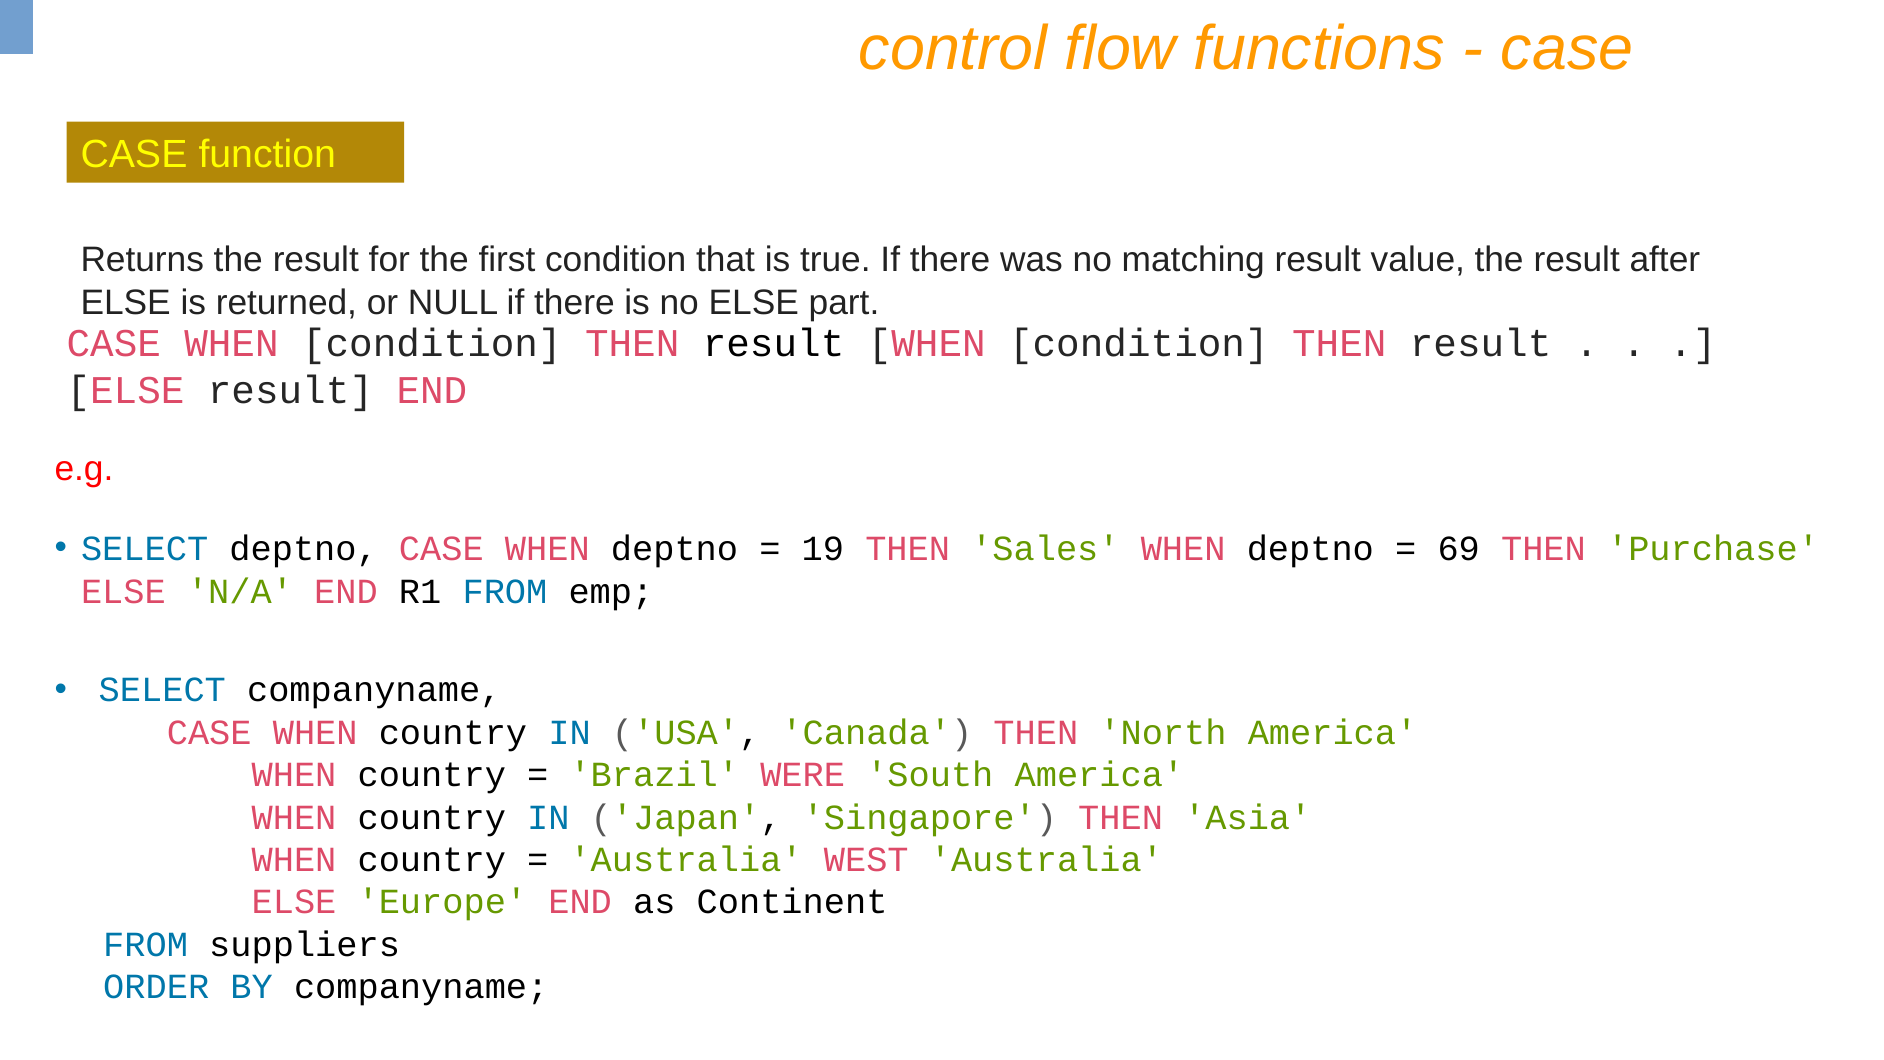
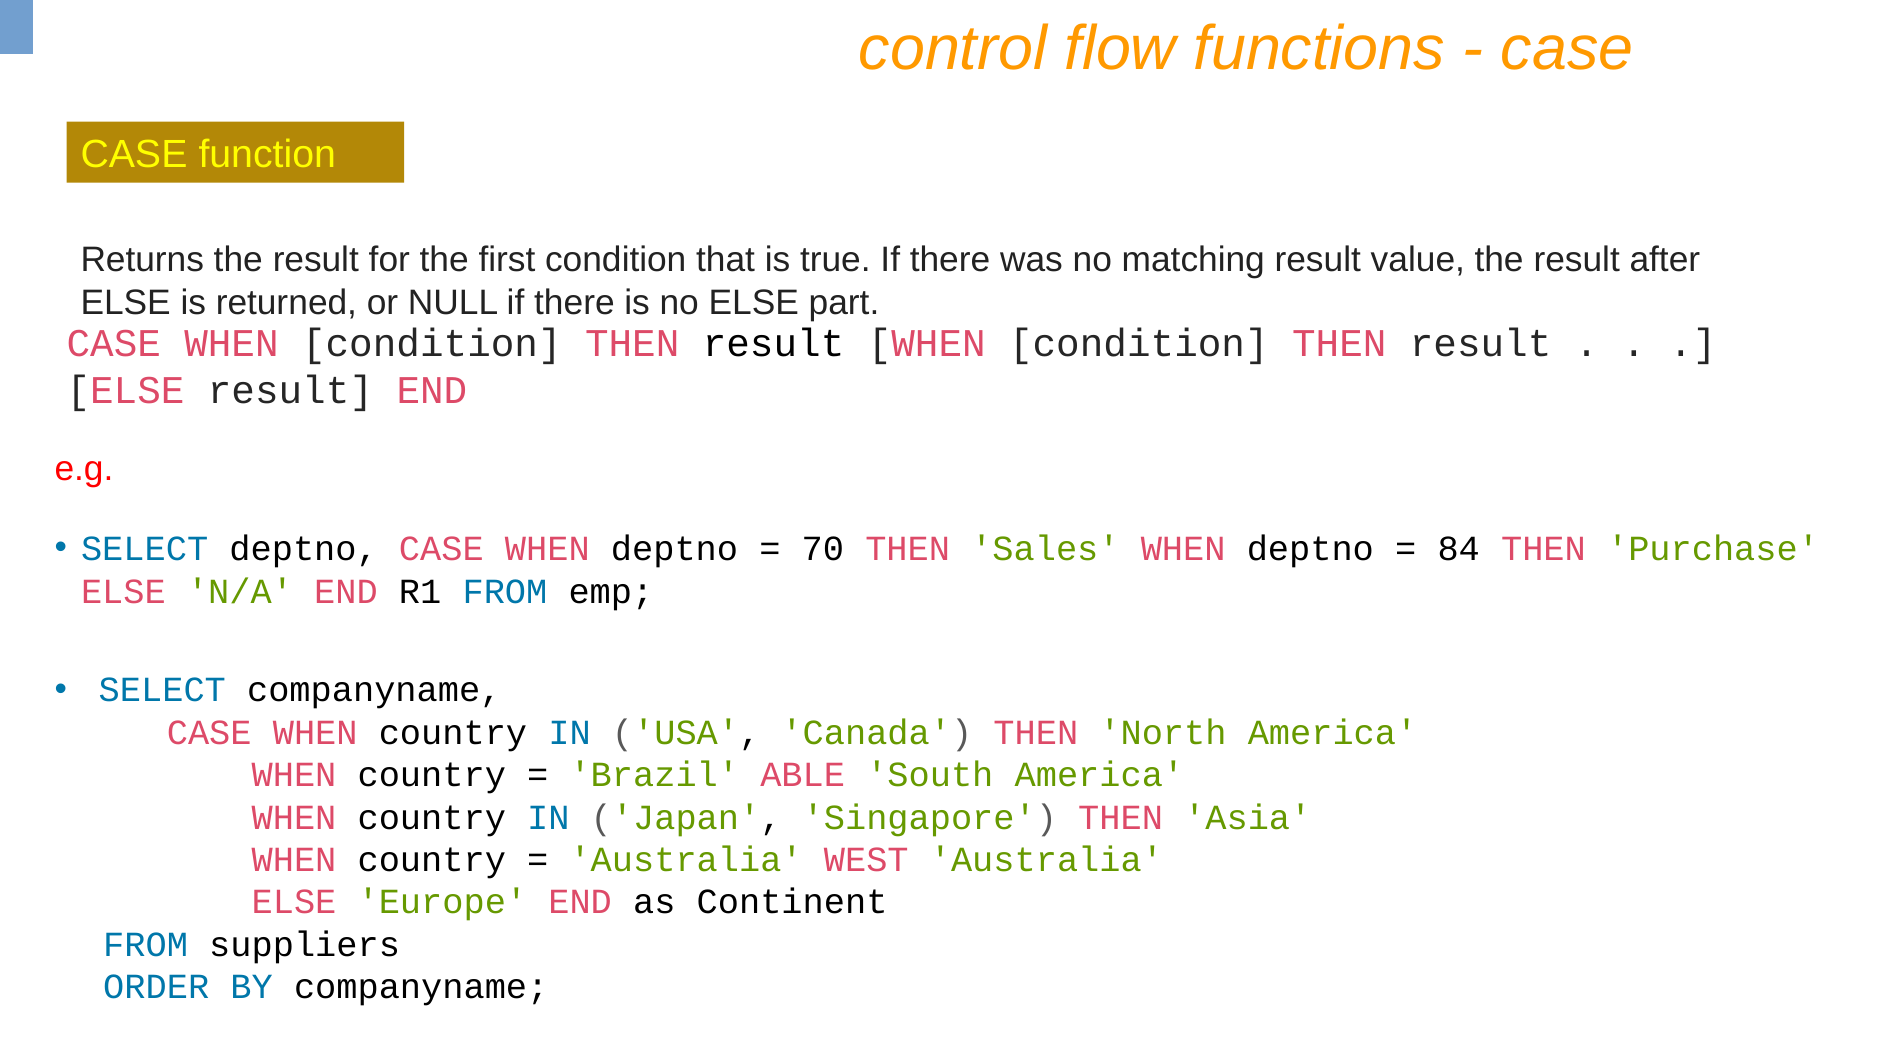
19: 19 -> 70 (823, 549)
69: 69 -> 84 (1459, 549)
WERE: WERE -> ABLE (803, 775)
